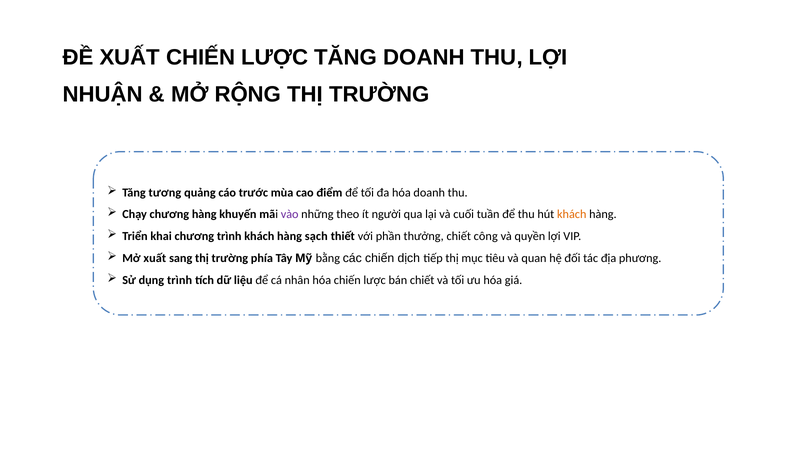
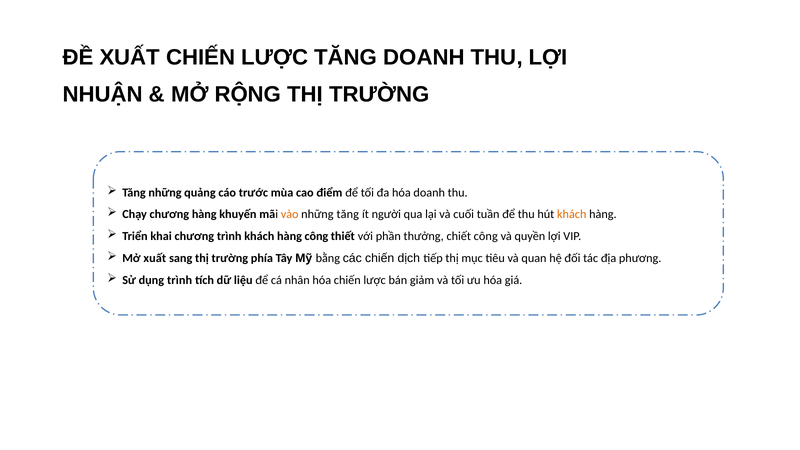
Tăng tương: tương -> những (165, 192)
vào colour: purple -> orange (290, 214)
những theo: theo -> tăng (348, 214)
hàng sạch: sạch -> công (316, 236)
bán chiết: chiết -> giảm (422, 280)
